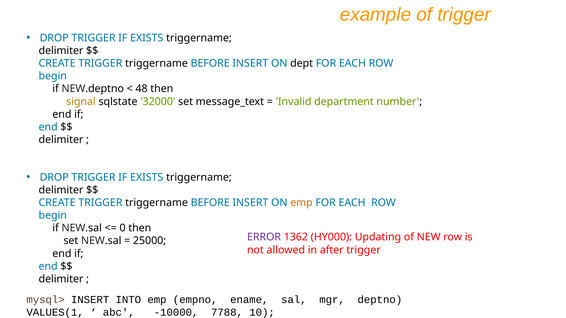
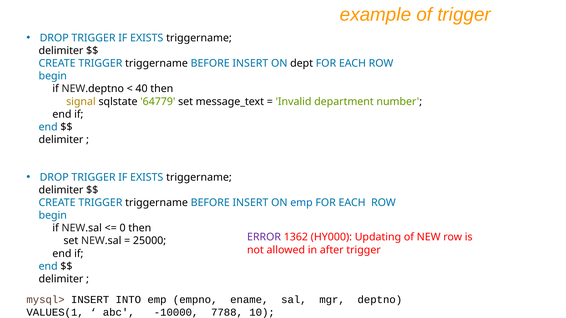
48: 48 -> 40 (142, 89)
32000: 32000 -> 64779 (158, 102)
emp colour: orange -> blue (301, 203)
